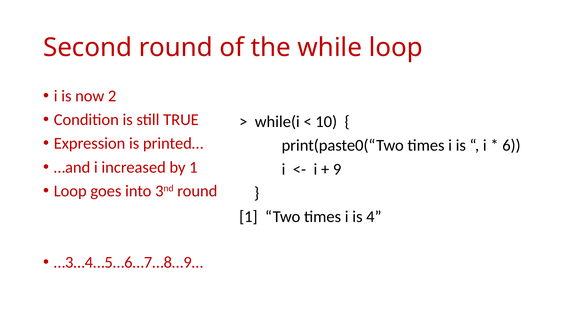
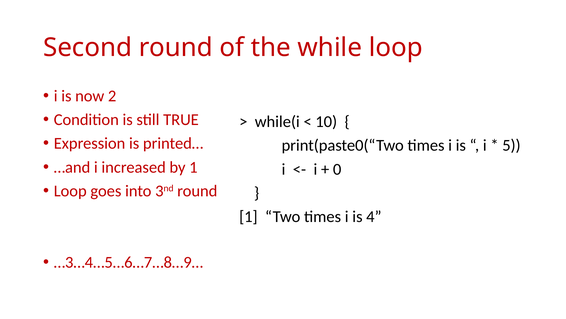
6: 6 -> 5 (511, 145)
9: 9 -> 0 (337, 169)
